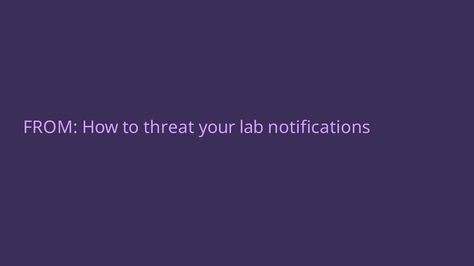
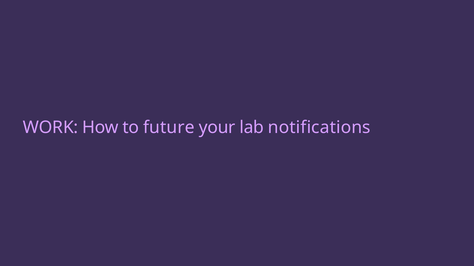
FROM: FROM -> WORK (51, 128)
threat: threat -> future (169, 128)
